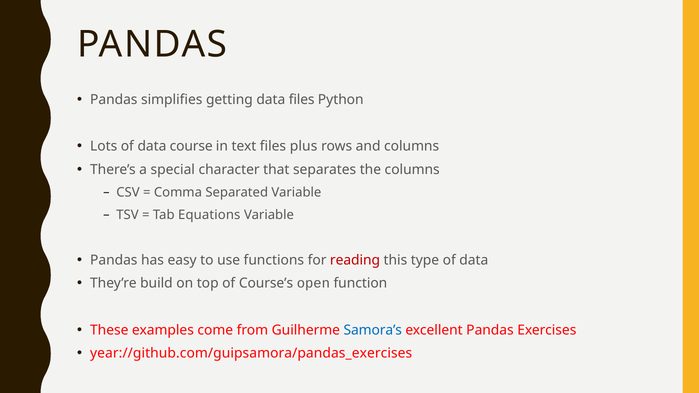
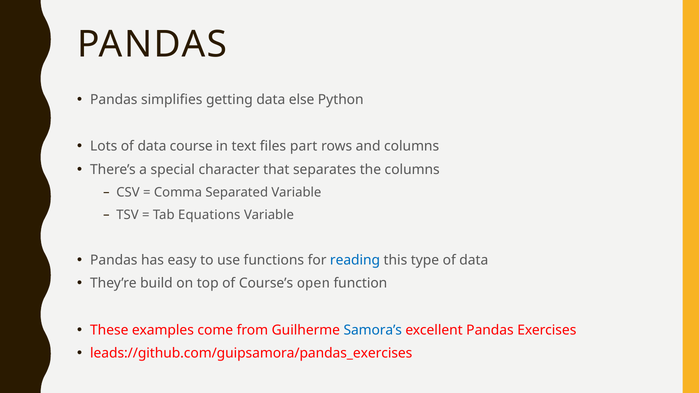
data files: files -> else (302, 100)
plus: plus -> part (304, 146)
reading colour: red -> blue (355, 260)
year://github.com/guipsamora/pandas_exercises: year://github.com/guipsamora/pandas_exercises -> leads://github.com/guipsamora/pandas_exercises (251, 354)
